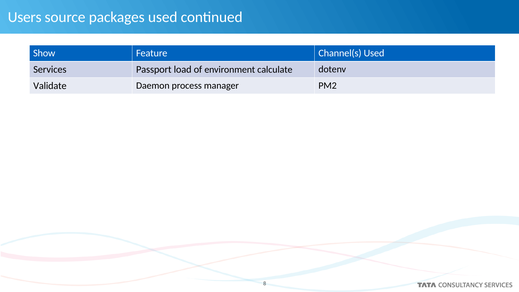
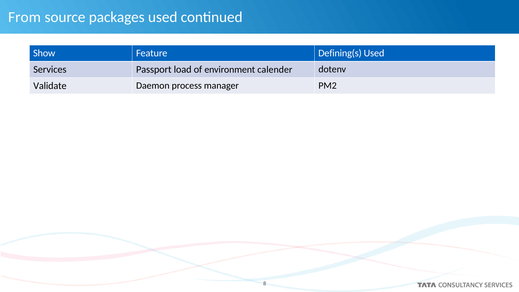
Users: Users -> From (25, 17)
Channel(s: Channel(s -> Defining(s (340, 53)
calculate: calculate -> calender (275, 70)
